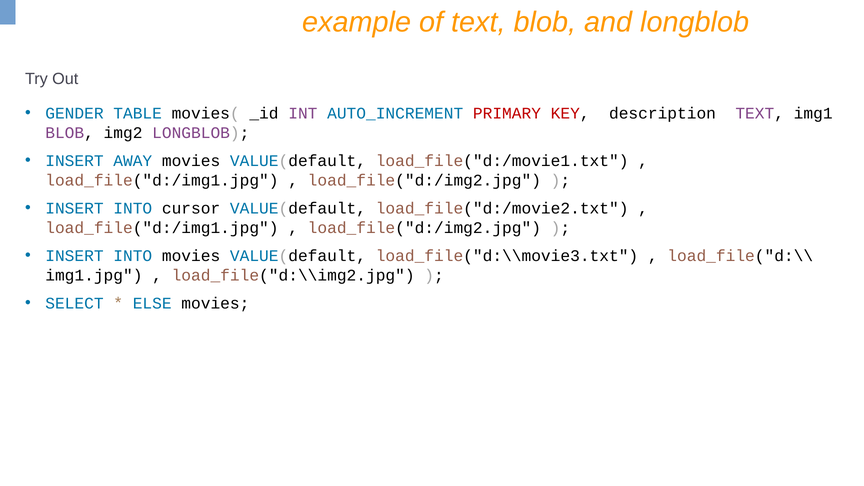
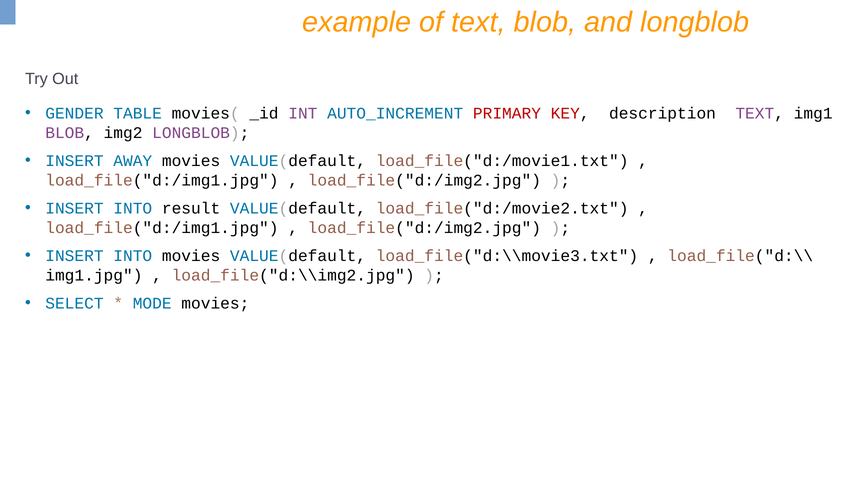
cursor: cursor -> result (191, 208)
ELSE: ELSE -> MODE (152, 303)
